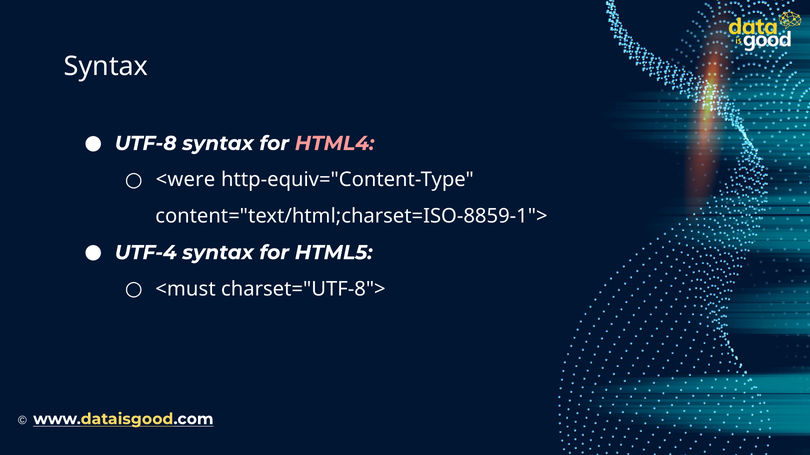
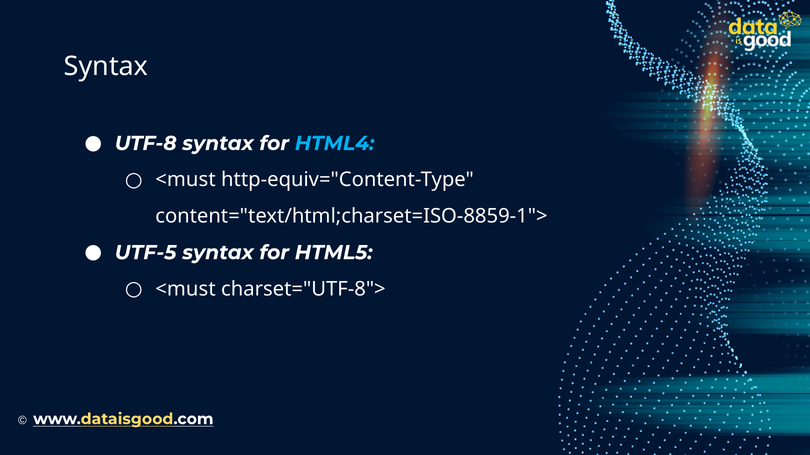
HTML4 colour: pink -> light blue (335, 144)
<were: <were -> <must (186, 180)
UTF-4: UTF-4 -> UTF-5 (146, 253)
